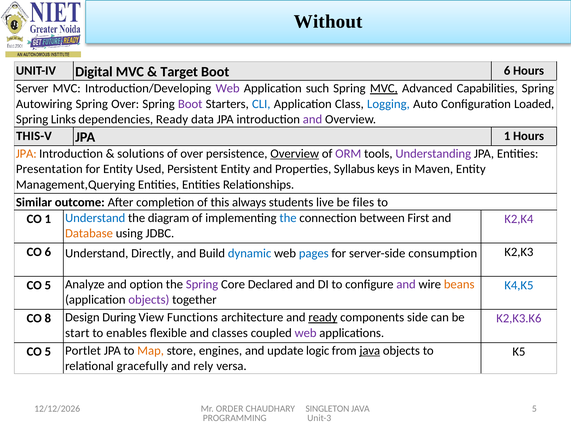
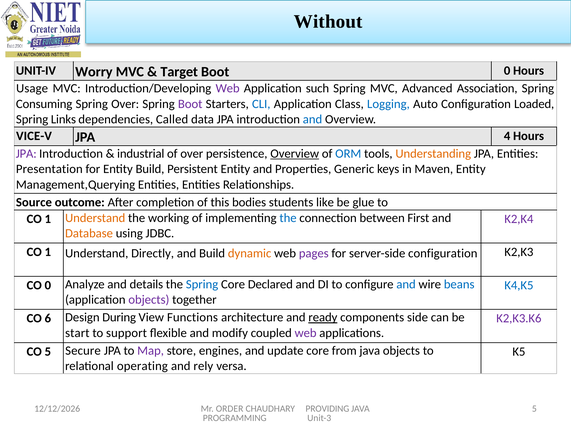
Digital: Digital -> Worry (94, 72)
Boot 6: 6 -> 0 (507, 71)
Server: Server -> Usage (32, 88)
MVC underline: present -> none (384, 88)
Capabilities: Capabilities -> Association (487, 88)
Autowiring: Autowiring -> Consuming (44, 104)
dependencies Ready: Ready -> Called (172, 119)
and colour: purple -> blue (313, 119)
THIS-V: THIS-V -> VICE-V (34, 136)
JPA 1: 1 -> 4 (507, 136)
JPA colour: orange -> purple (26, 154)
solutions: solutions -> industrial (141, 154)
ORM colour: purple -> blue (348, 154)
Understanding colour: purple -> orange (433, 154)
Entity Used: Used -> Build (150, 169)
Syllabus: Syllabus -> Generic (354, 169)
Similar: Similar -> Source (34, 202)
always: always -> bodies (249, 202)
live: live -> like (325, 202)
files: files -> glue (363, 202)
Understand colour: blue -> orange (95, 218)
diagram: diagram -> working (169, 218)
6: 6 -> 1 (48, 252)
dynamic colour: blue -> orange (250, 254)
pages colour: blue -> purple (314, 254)
server-side consumption: consumption -> configuration (443, 254)
5: 5 -> 0 (48, 285)
option: option -> details (146, 284)
Spring colour: purple -> blue (202, 284)
and colour: purple -> blue (406, 284)
beans colour: orange -> blue (459, 284)
8: 8 -> 6 (48, 319)
enables: enables -> support (127, 333)
classes: classes -> modify (230, 333)
Portlet: Portlet -> Secure (83, 351)
Map colour: orange -> purple (151, 351)
update logic: logic -> core (318, 351)
java underline: present -> none (370, 351)
gracefully: gracefully -> operating (142, 366)
SINGLETON: SINGLETON -> PROVIDING (327, 409)
